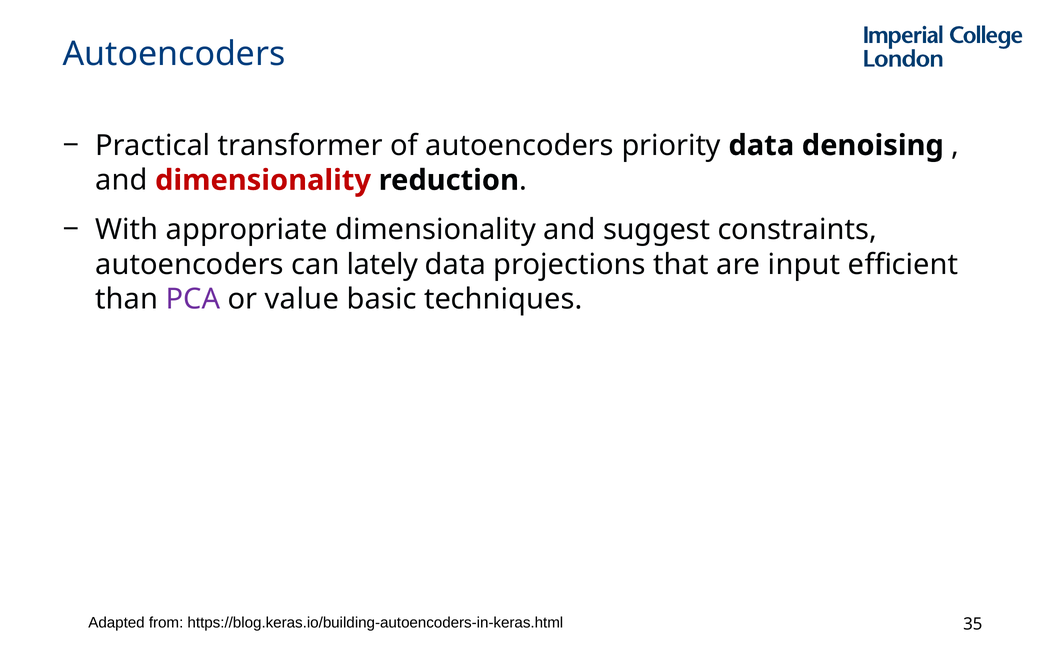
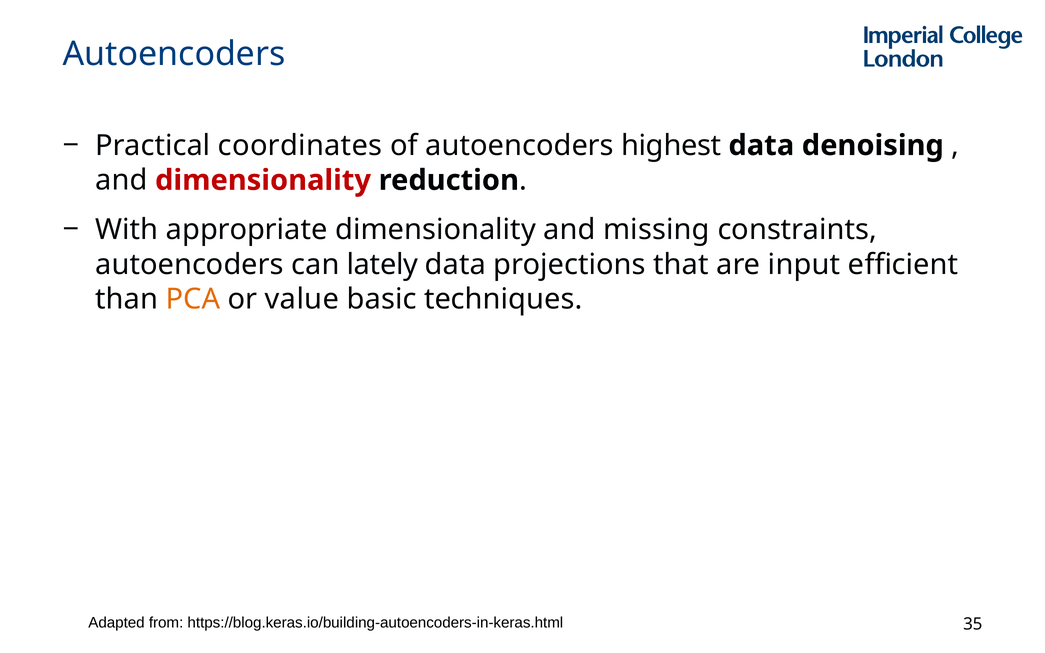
transformer: transformer -> coordinates (300, 145)
priority: priority -> highest (671, 145)
suggest: suggest -> missing (656, 230)
PCA colour: purple -> orange (193, 299)
